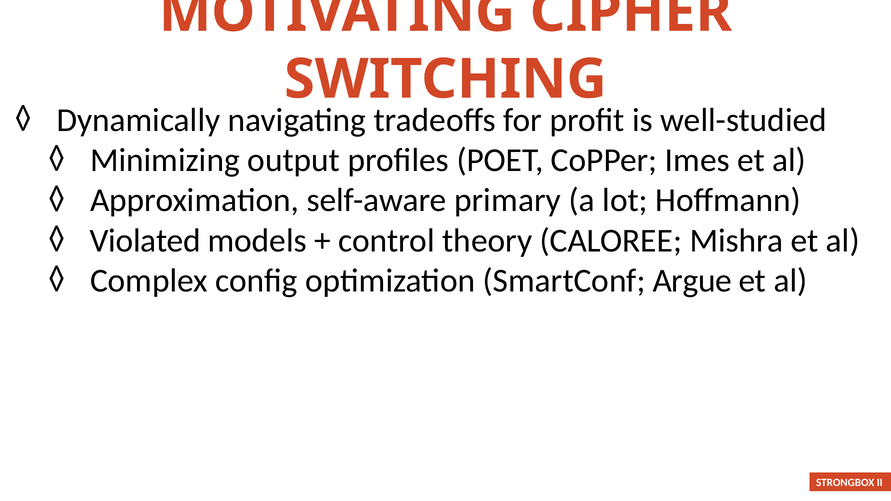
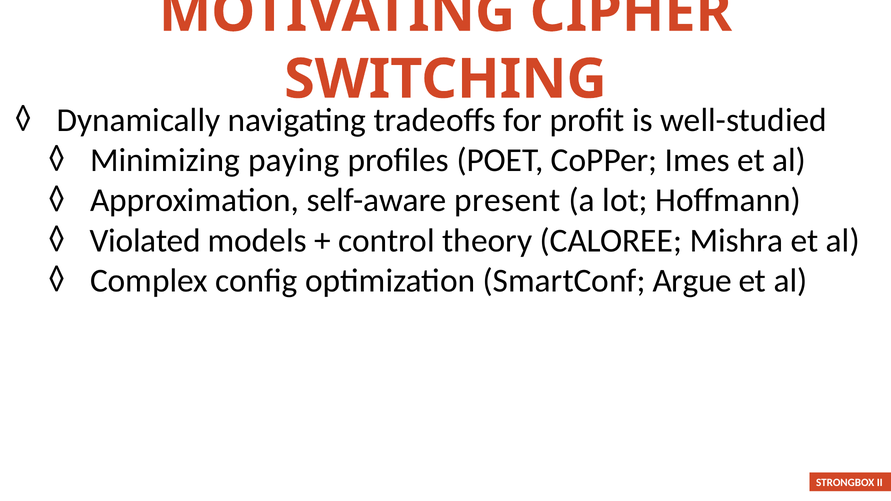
output: output -> paying (294, 160)
primary: primary -> present (507, 200)
